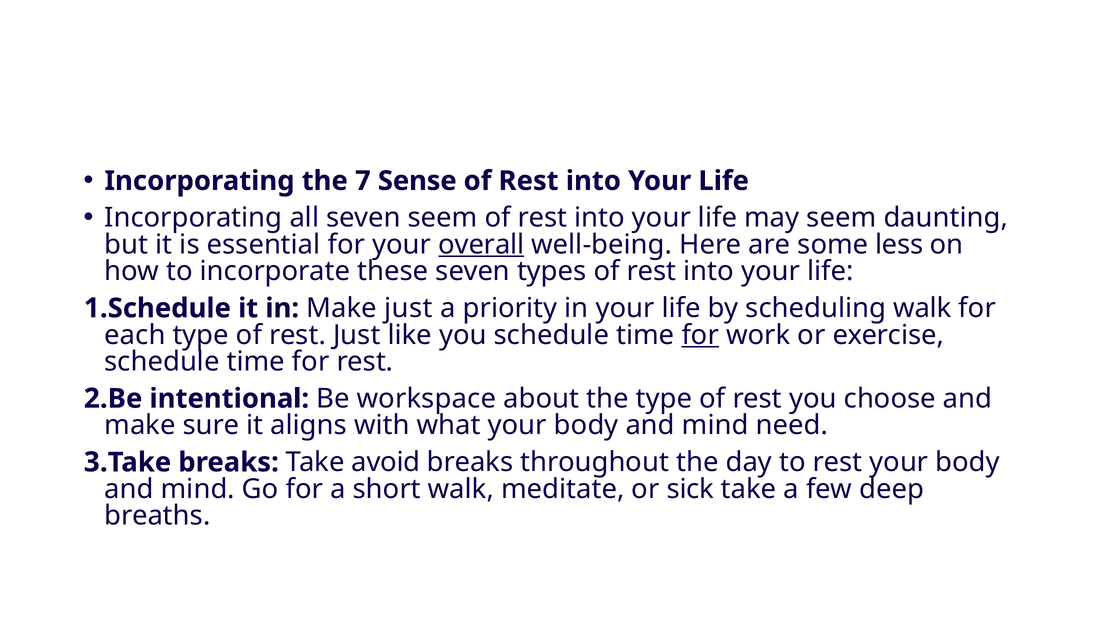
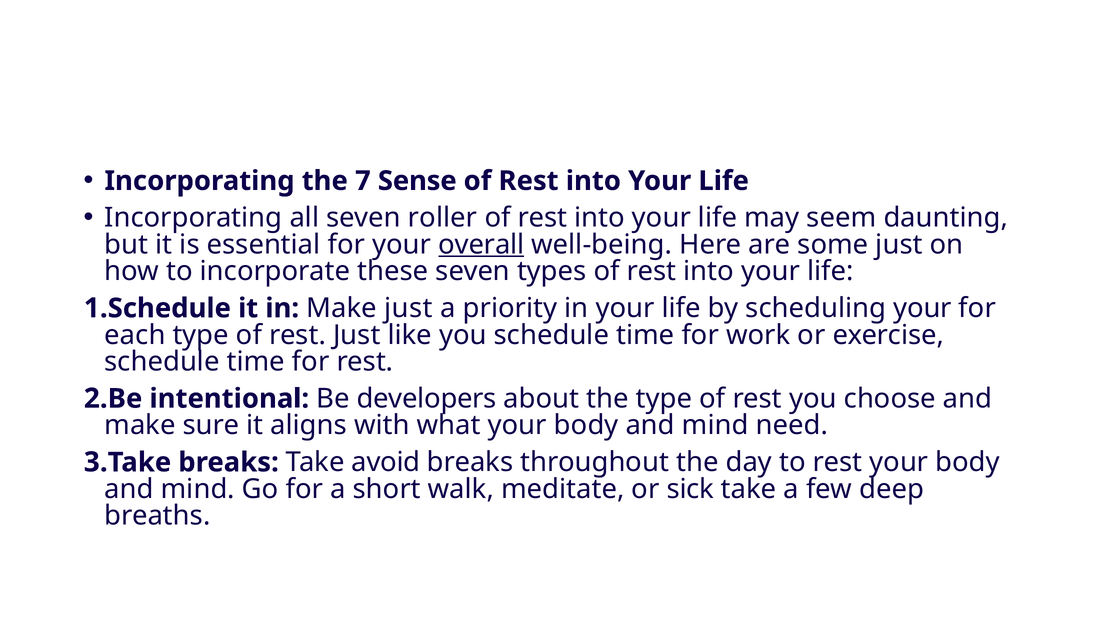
seven seem: seem -> roller (443, 218)
some less: less -> just (899, 245)
scheduling walk: walk -> your (922, 308)
for underline: present -> none (700, 335)
workspace: workspace -> developers (427, 399)
